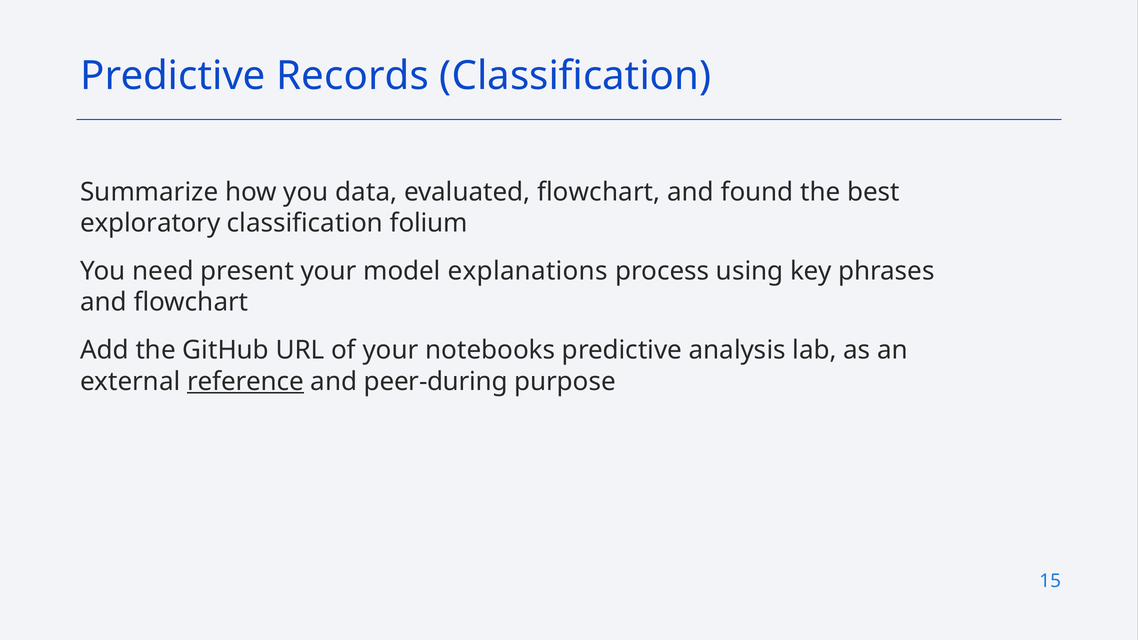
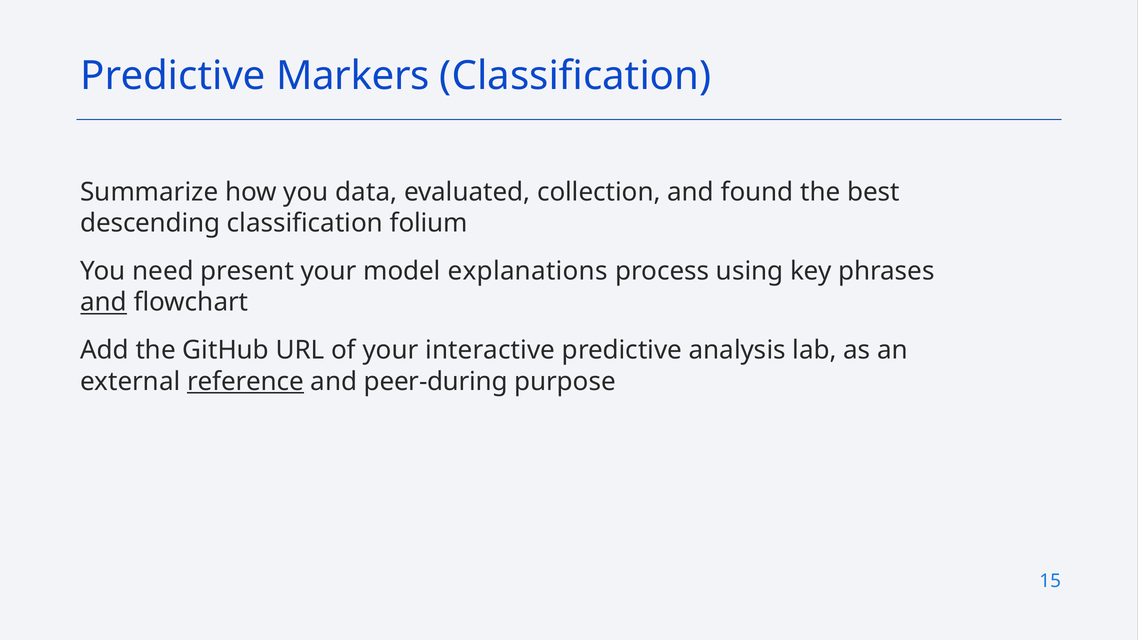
Records: Records -> Markers (353, 76)
evaluated flowchart: flowchart -> collection (599, 192)
exploratory: exploratory -> descending (150, 223)
and underline: none -> present (104, 302)
notebooks: notebooks -> interactive (490, 350)
